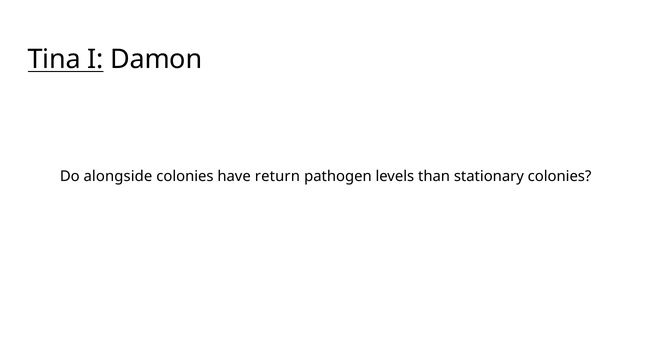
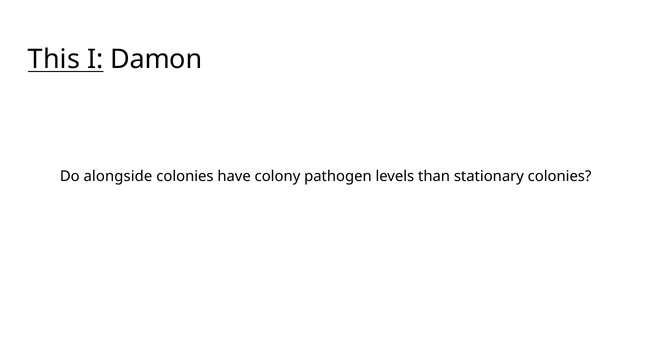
Tina: Tina -> This (54, 59)
return: return -> colony (277, 177)
